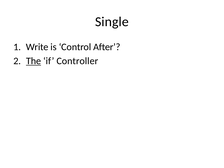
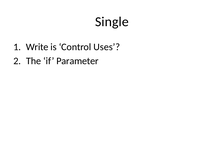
After: After -> Uses (107, 47)
The underline: present -> none (34, 61)
Controller: Controller -> Parameter (77, 61)
